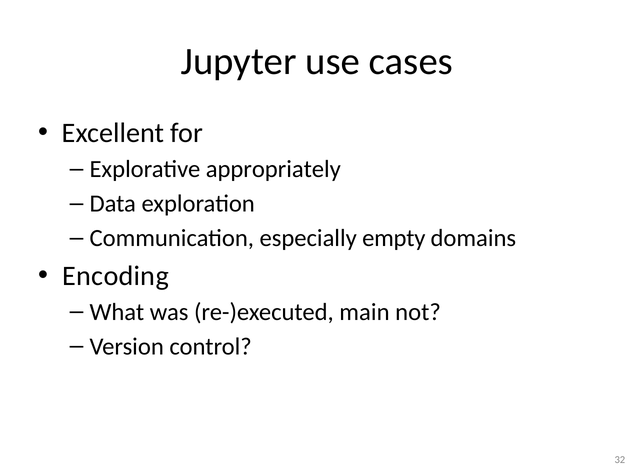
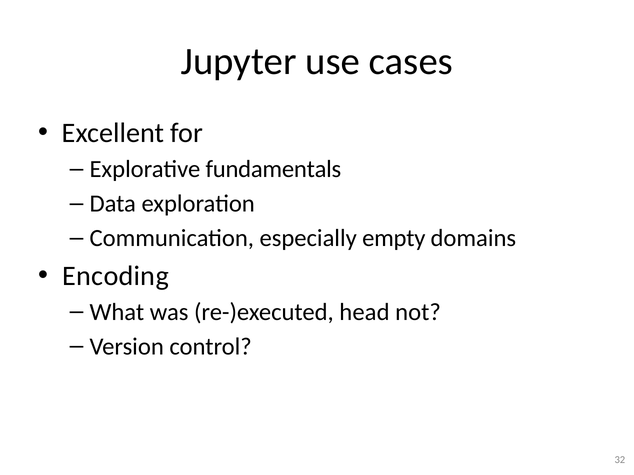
appropriately: appropriately -> fundamentals (273, 169)
main: main -> head (364, 313)
